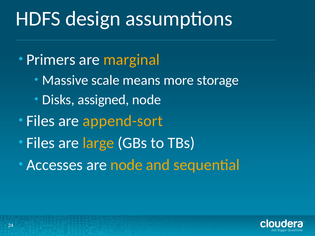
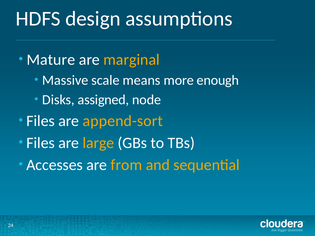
Primers: Primers -> Mature (51, 60)
storage: storage -> enough (218, 80)
are node: node -> from (126, 165)
